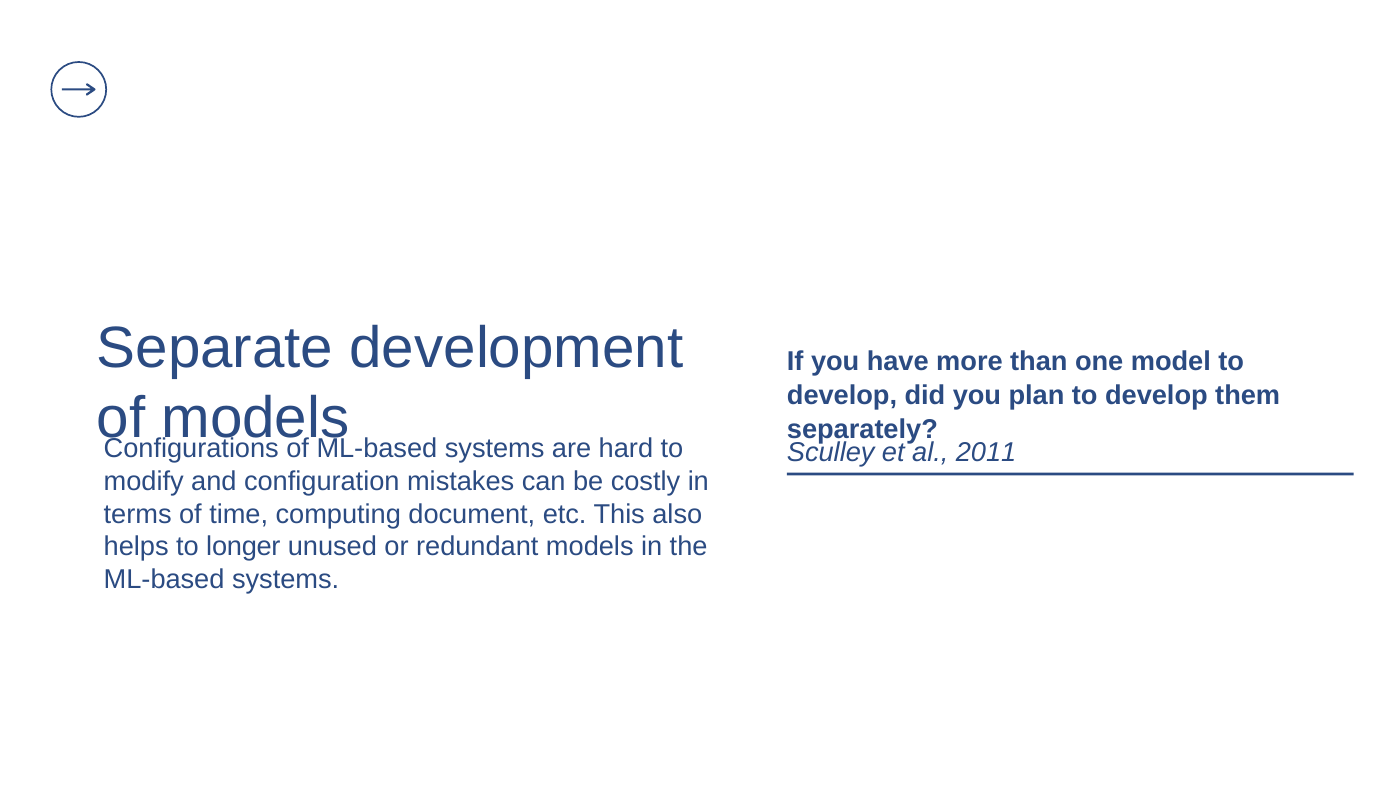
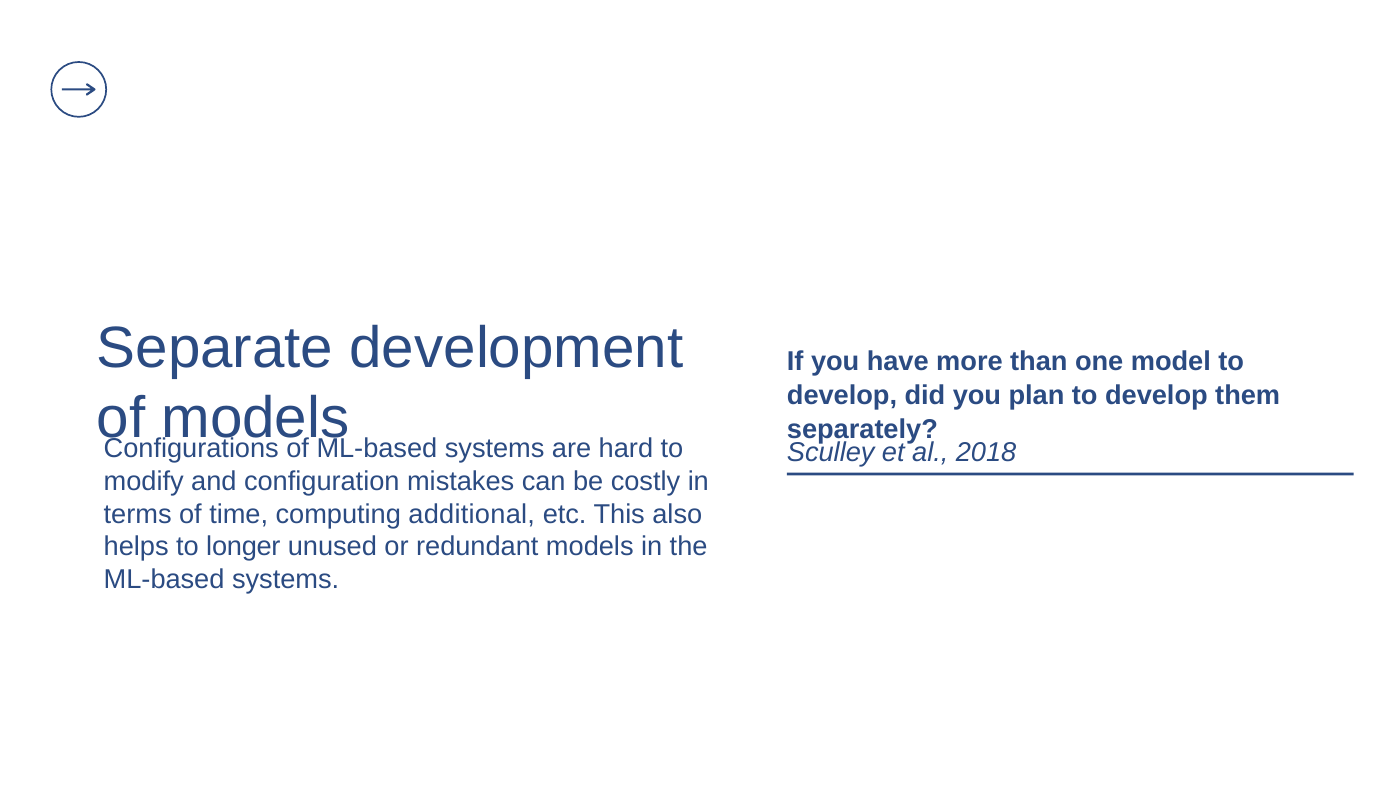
2011: 2011 -> 2018 (986, 453)
document: document -> additional (472, 515)
